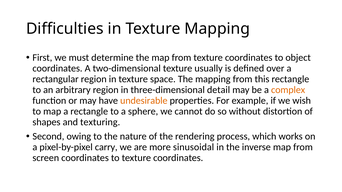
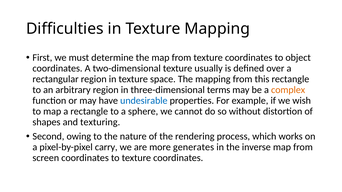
detail: detail -> terms (219, 90)
undesirable colour: orange -> blue (144, 101)
sinusoidal: sinusoidal -> generates (194, 147)
